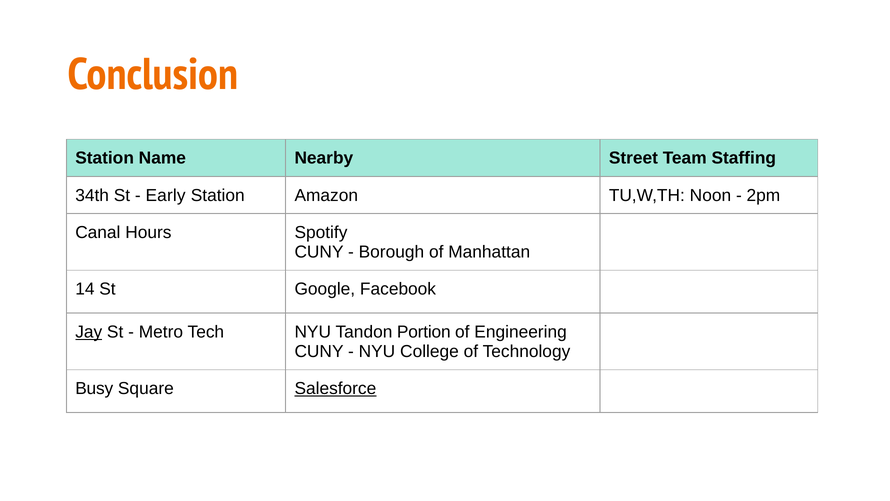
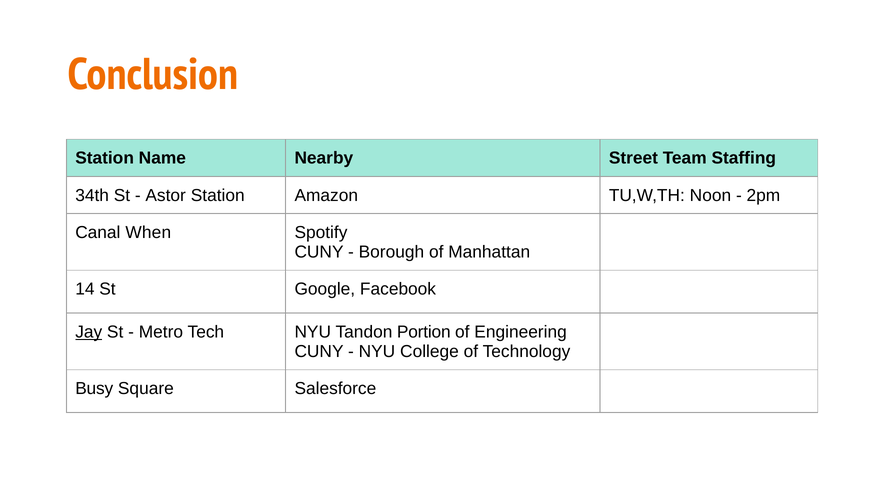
Early: Early -> Astor (166, 195)
Hours: Hours -> When (148, 232)
Salesforce underline: present -> none (335, 388)
